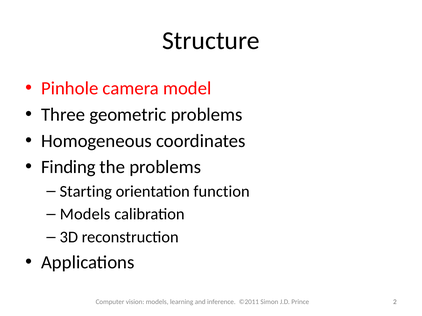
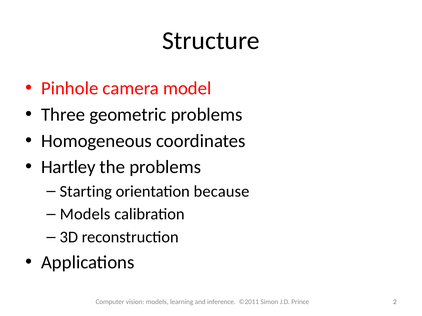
Finding: Finding -> Hartley (68, 167)
function: function -> because (222, 192)
